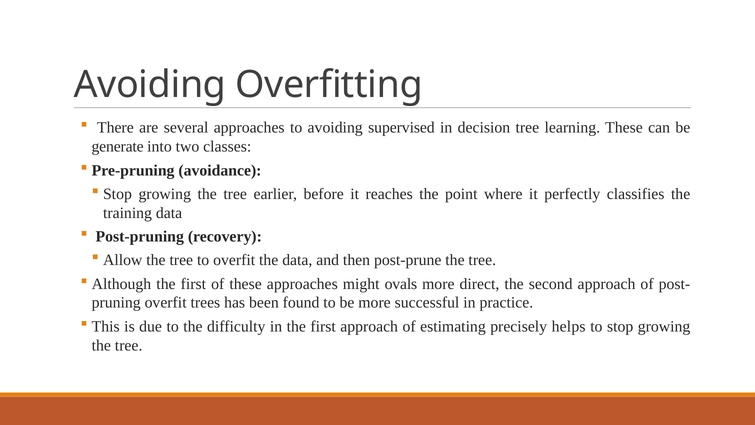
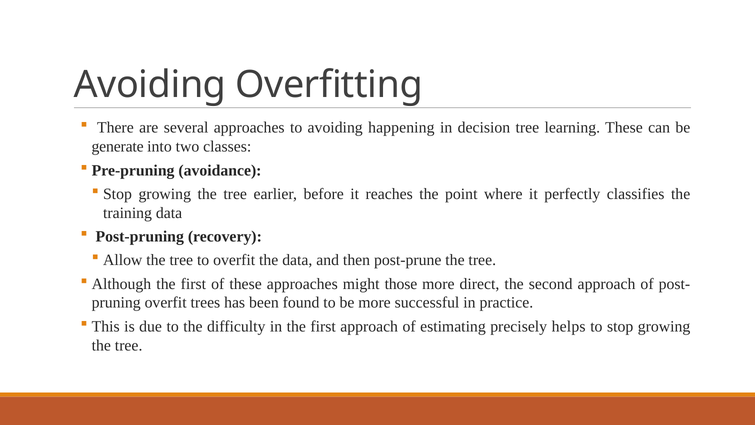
supervised: supervised -> happening (401, 128)
ovals: ovals -> those (401, 284)
